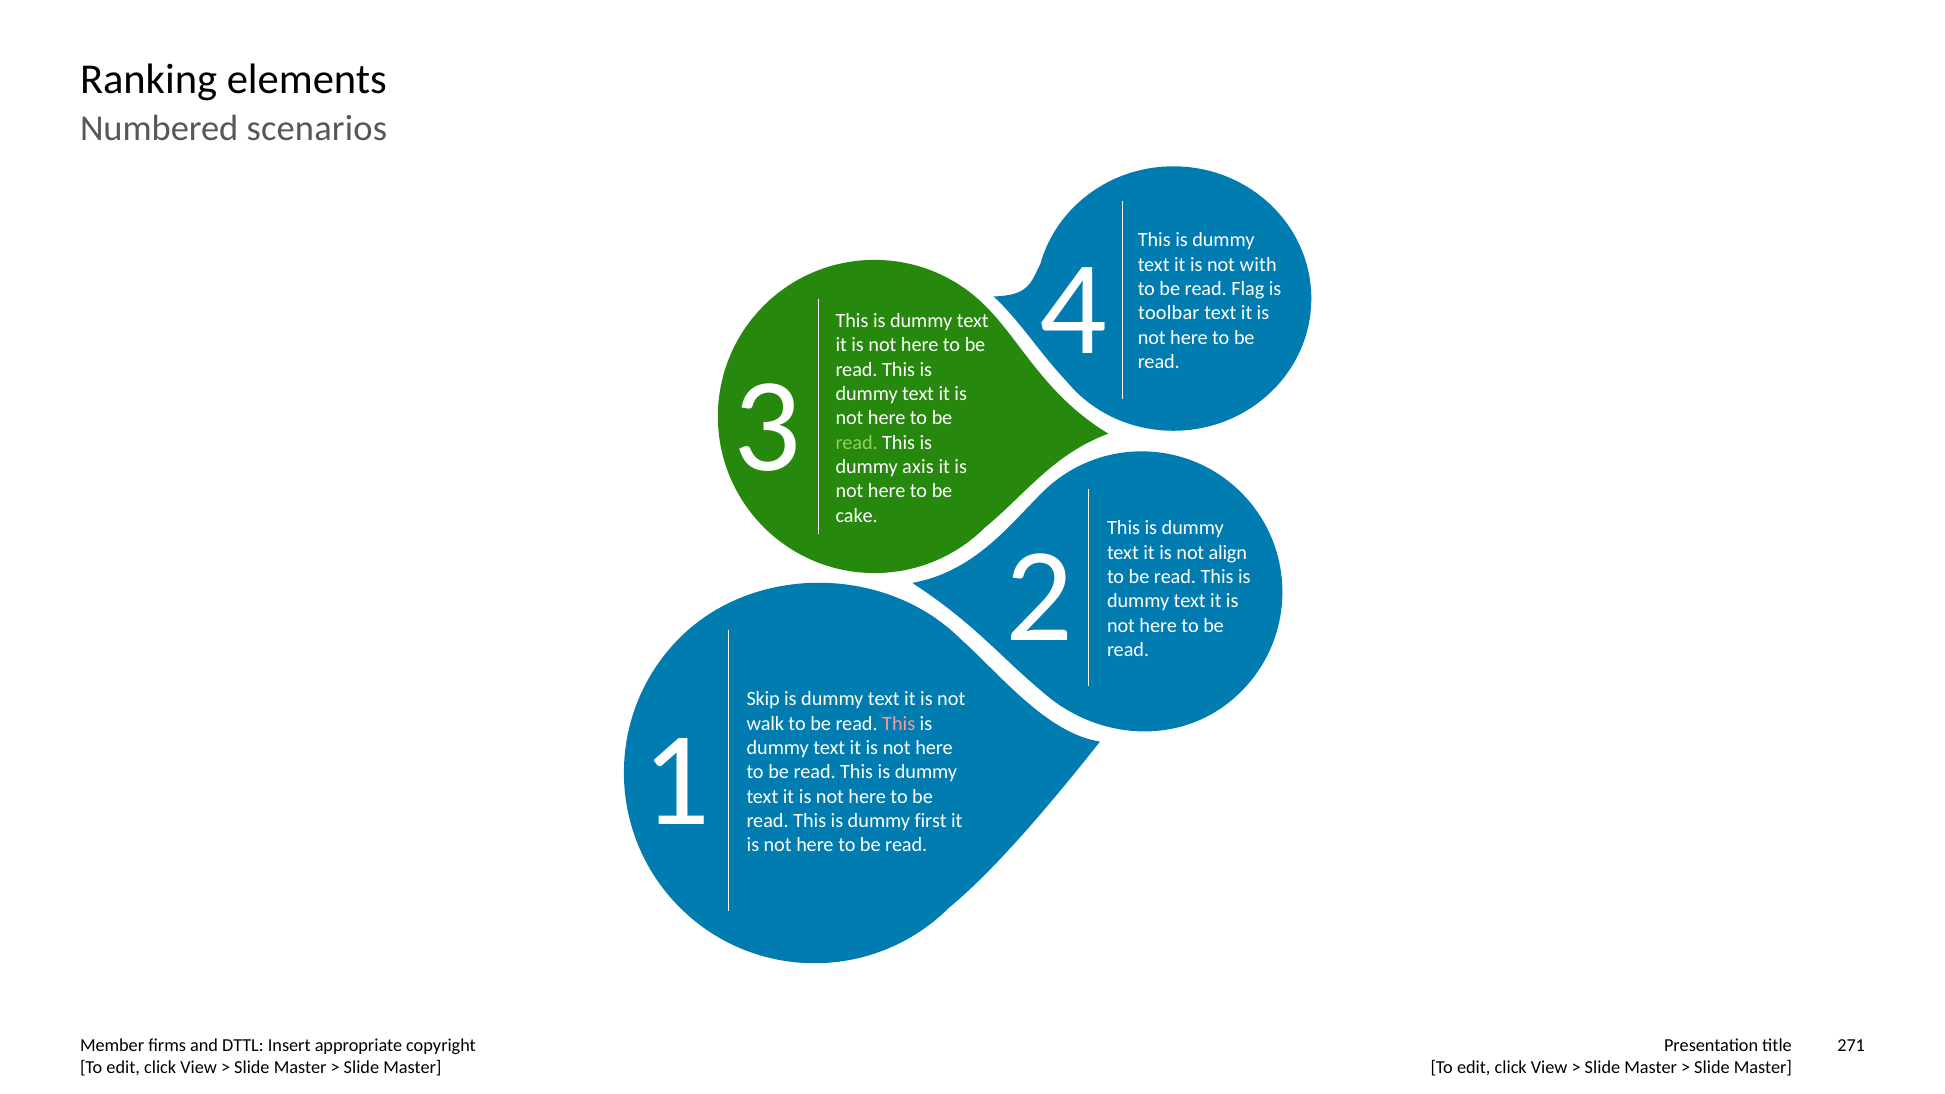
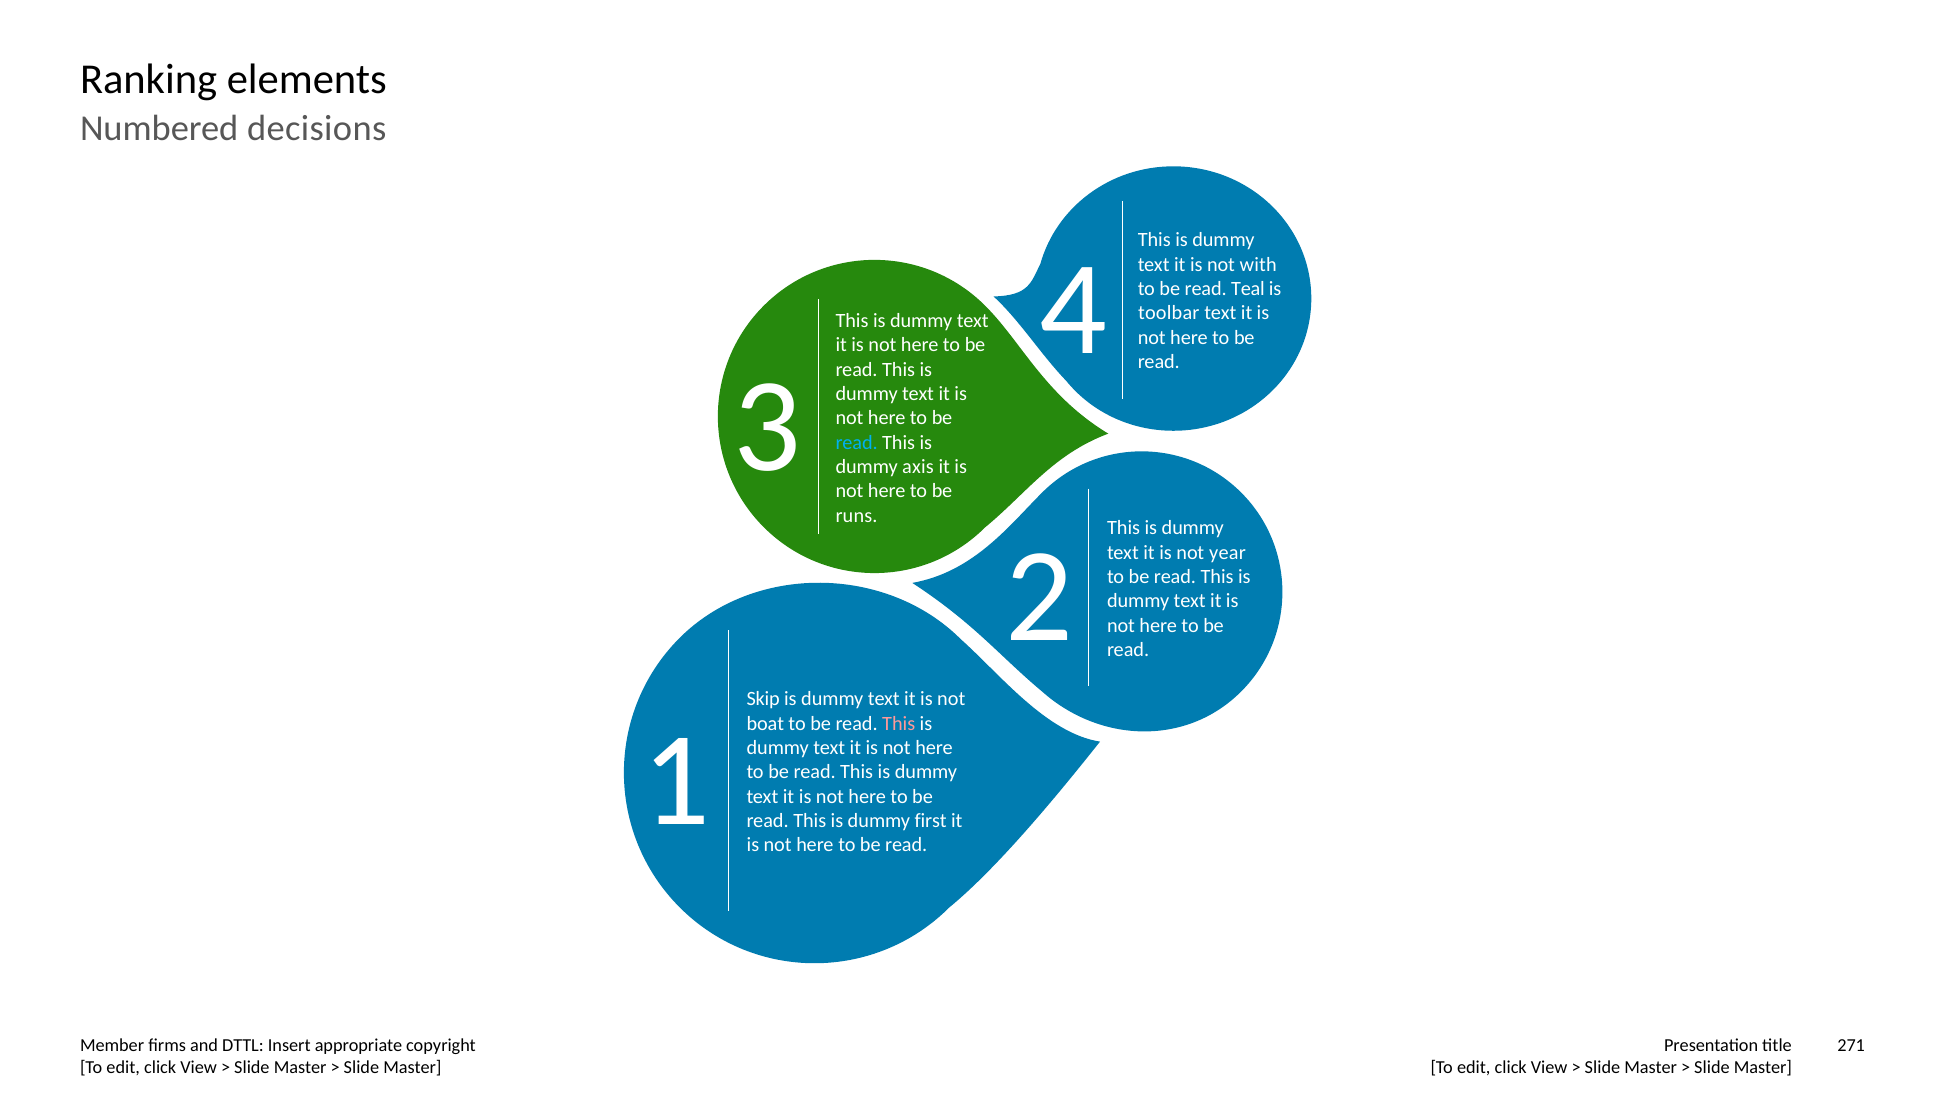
scenarios: scenarios -> decisions (317, 128)
Flag: Flag -> Teal (1248, 289)
read colour: light green -> light blue (857, 443)
cake: cake -> runs (857, 516)
align: align -> year (1228, 552)
walk: walk -> boat (765, 723)
